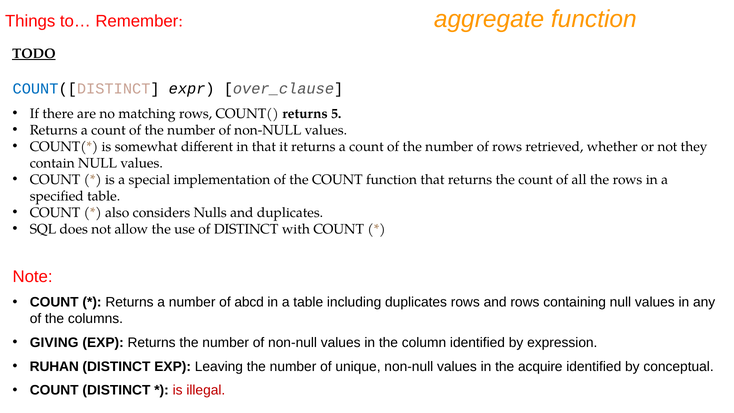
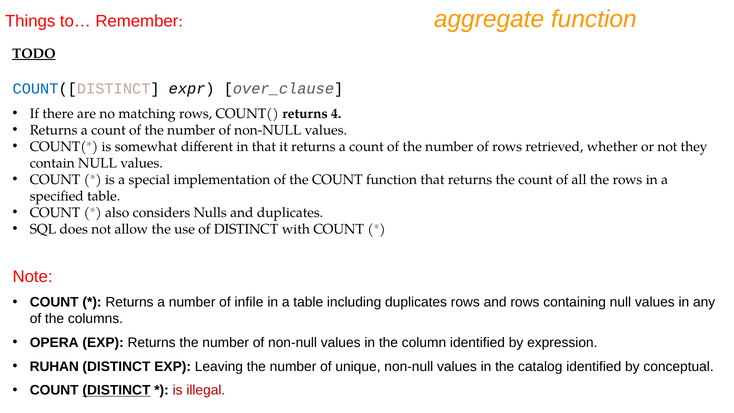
5: 5 -> 4 (336, 113)
abcd: abcd -> infile (249, 302)
GIVING: GIVING -> OPERA (54, 343)
acquire: acquire -> catalog (540, 366)
DISTINCT underline: none -> present (116, 390)
